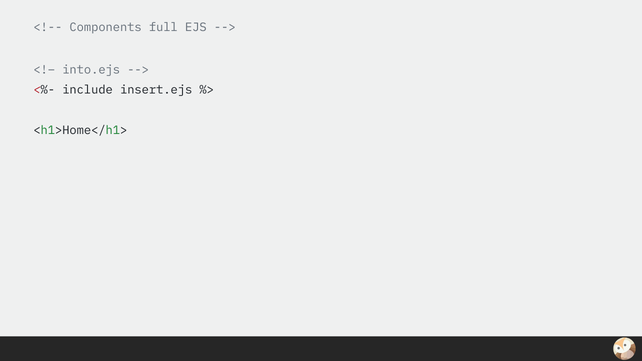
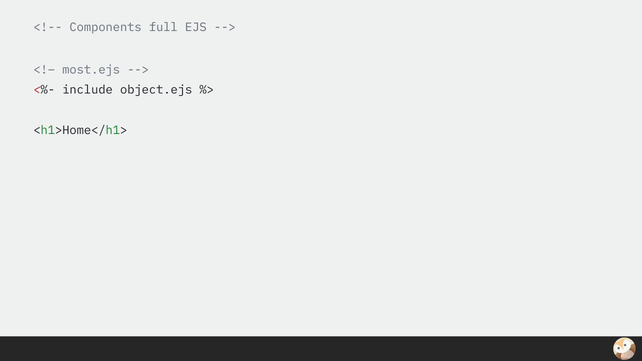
into.ejs: into.ejs -> most.ejs (91, 70)
insert.ejs: insert.ejs -> object.ejs (156, 90)
